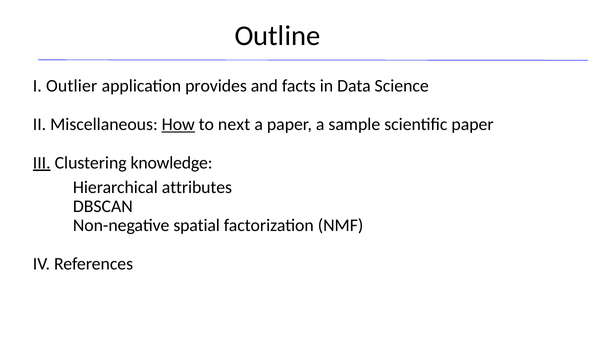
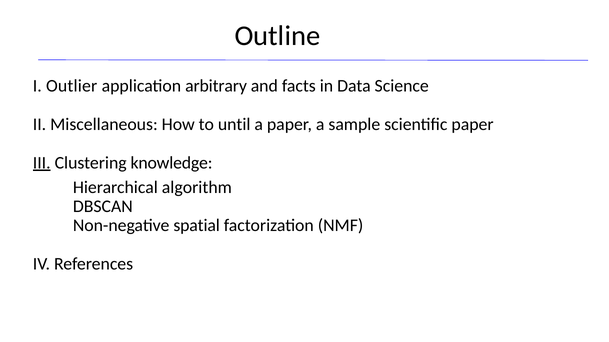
provides: provides -> arbitrary (216, 86)
How underline: present -> none (178, 125)
next: next -> until (234, 125)
attributes: attributes -> algorithm (197, 188)
